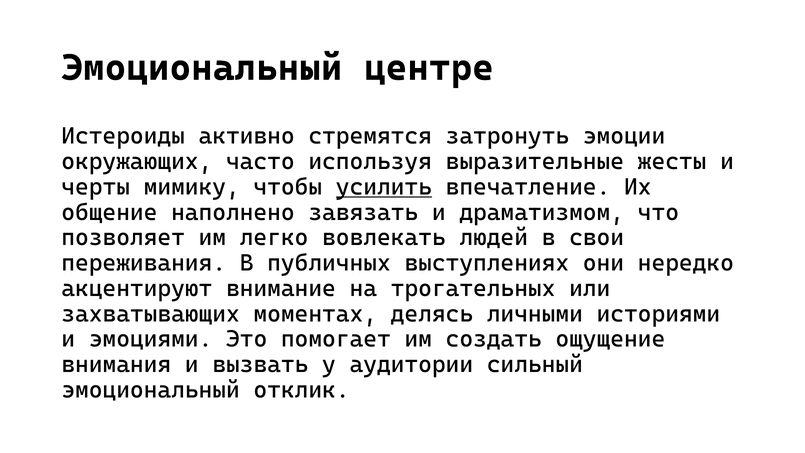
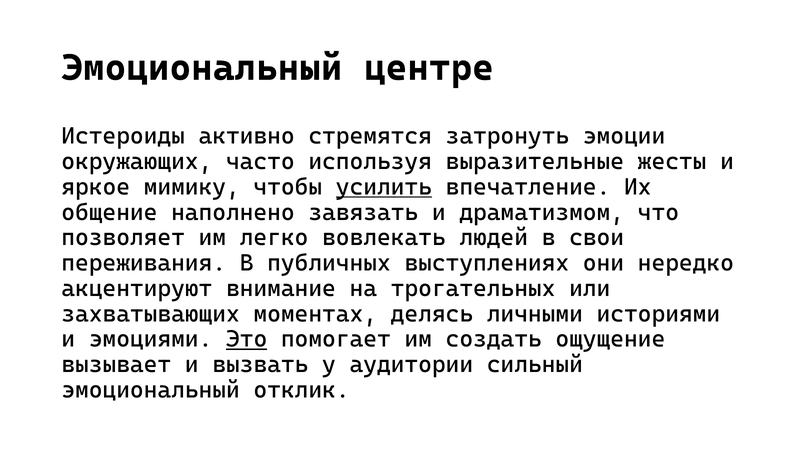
черты: черты -> яркое (96, 187)
Это underline: none -> present (247, 339)
внимания: внимания -> вызывает (116, 364)
